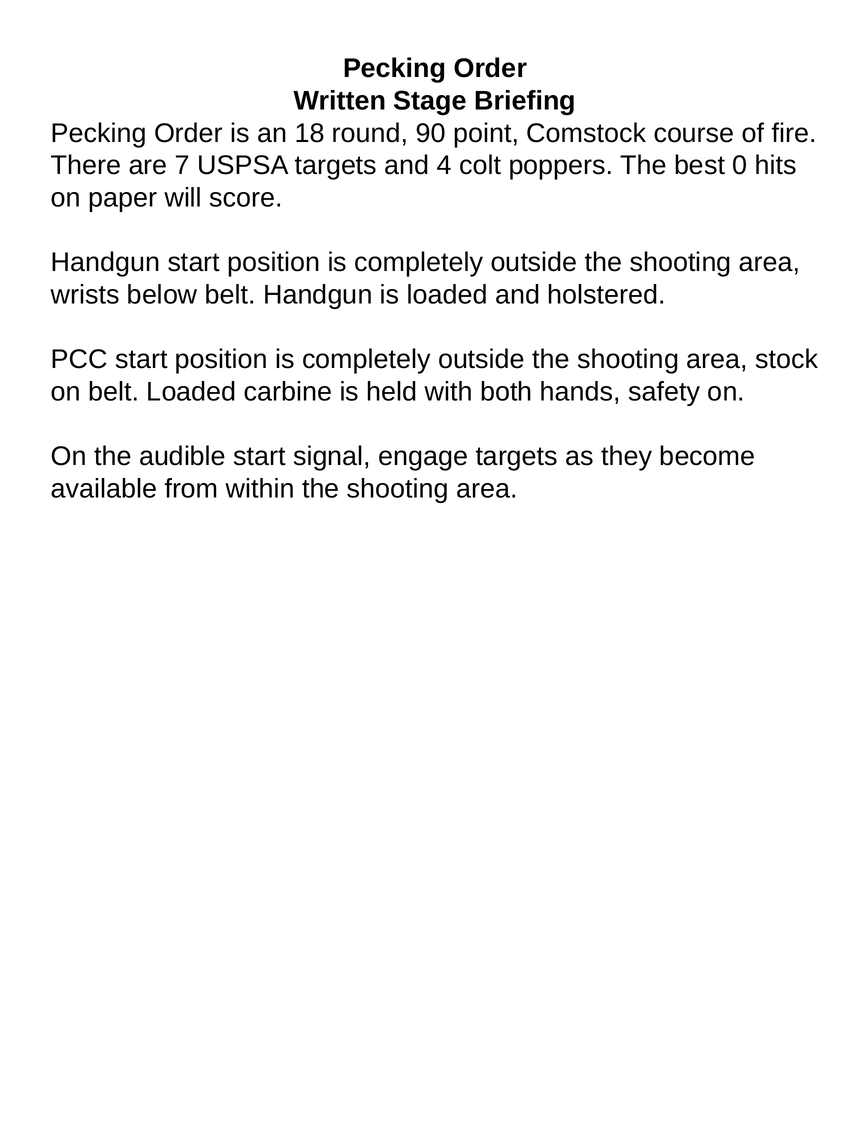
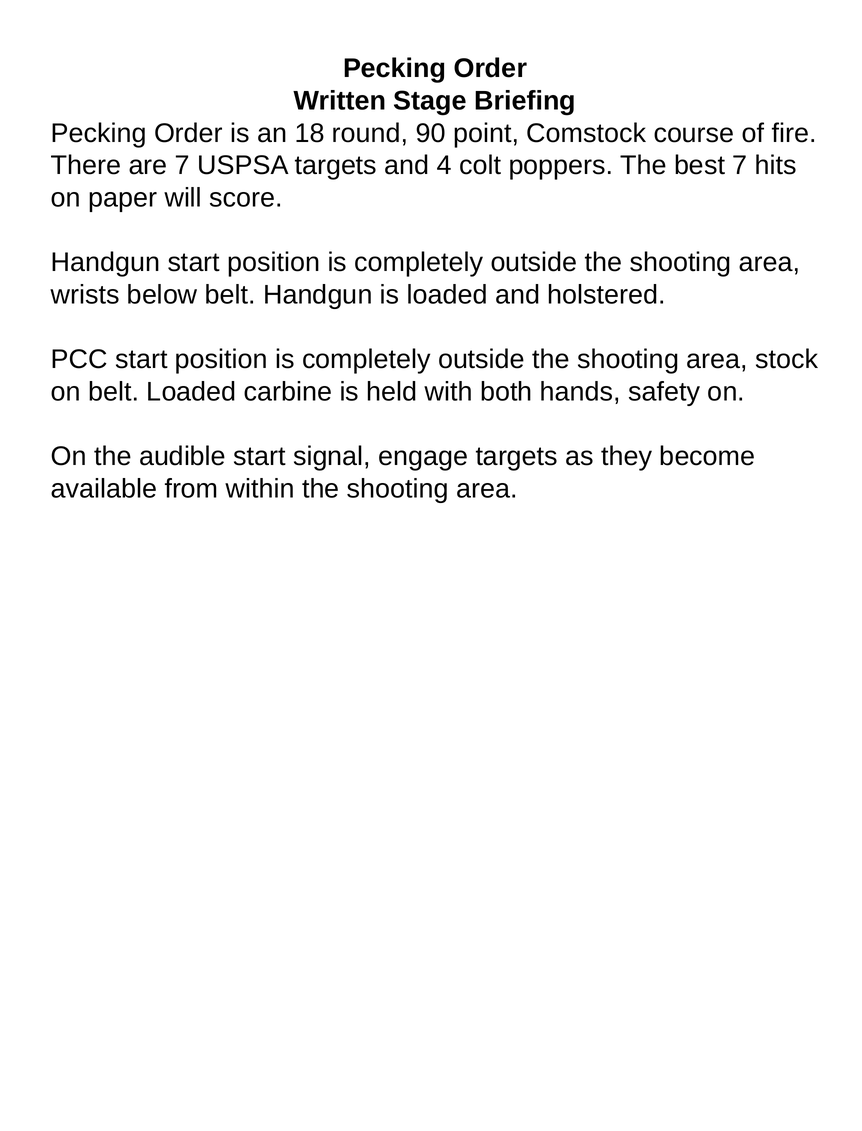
best 0: 0 -> 7 (740, 166)
